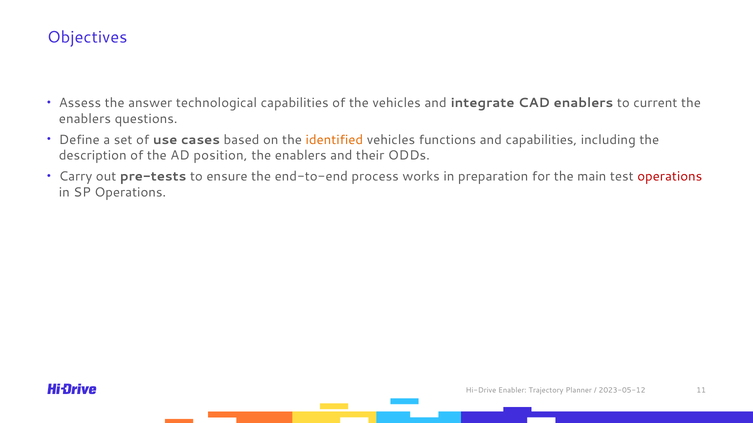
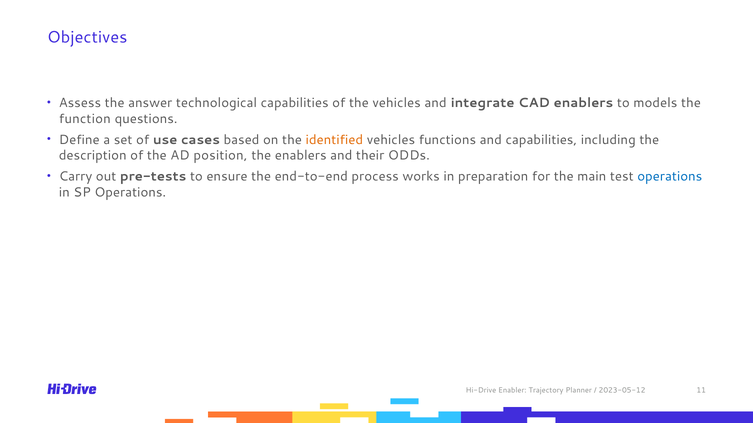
current: current -> models (655, 103)
enablers: enablers -> function (85, 119)
operations colour: red -> blue (670, 177)
